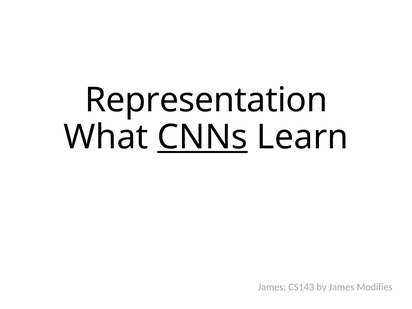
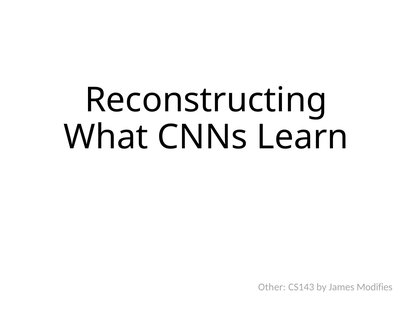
Representation: Representation -> Reconstructing (206, 100)
CNNs underline: present -> none (202, 137)
James: James -> Other (272, 287)
